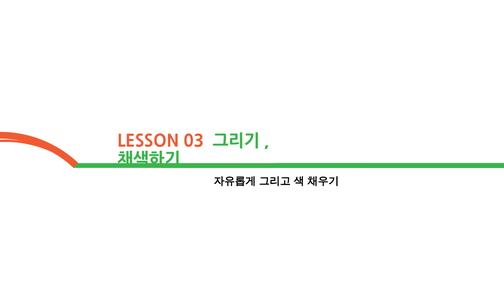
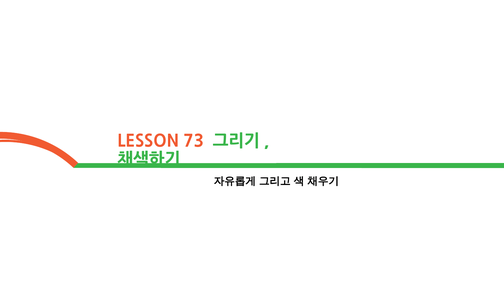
03: 03 -> 73 (194, 141)
